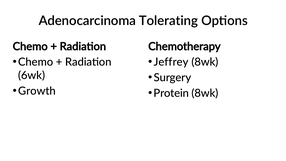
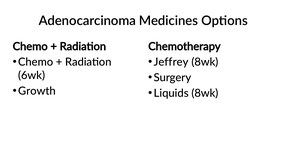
Tolerating: Tolerating -> Medicines (168, 21)
Protein: Protein -> Liquids (171, 93)
